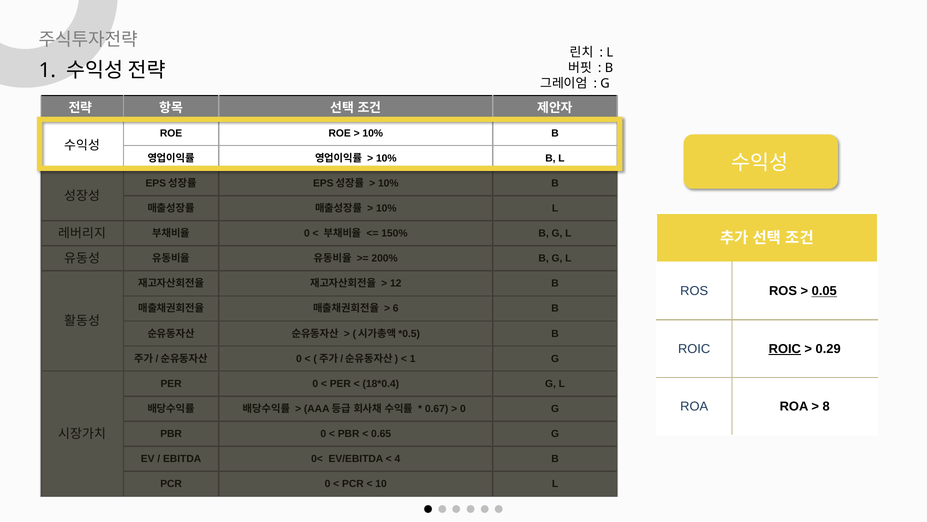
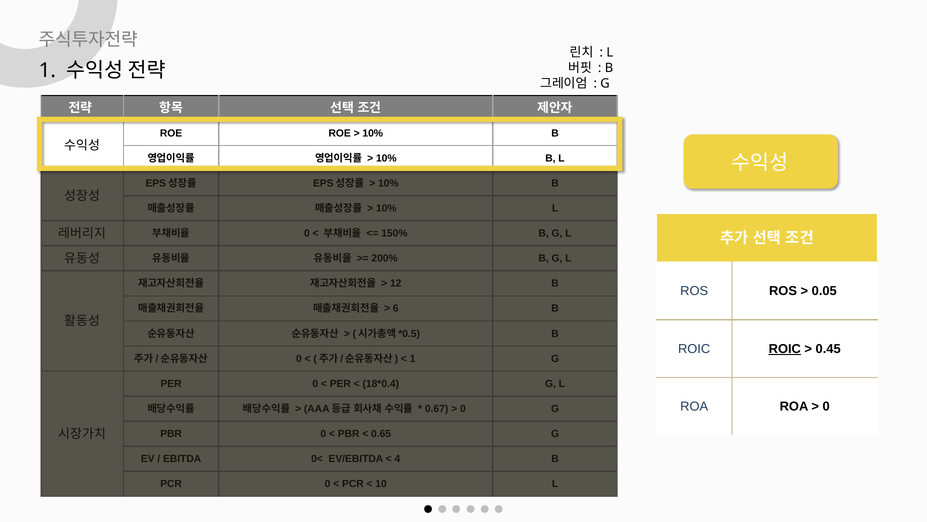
0.05 underline: present -> none (824, 291)
0.29: 0.29 -> 0.45 (828, 348)
8: 8 -> 0 (826, 406)
